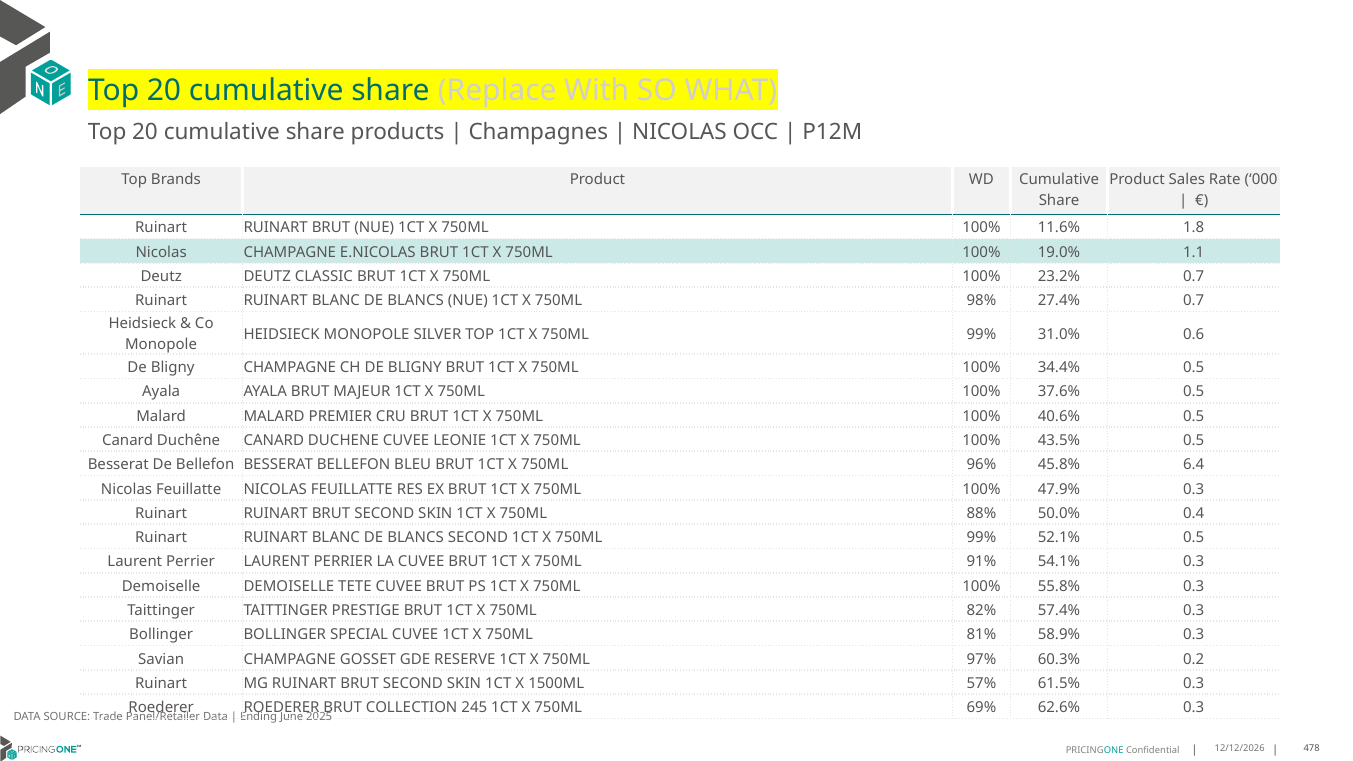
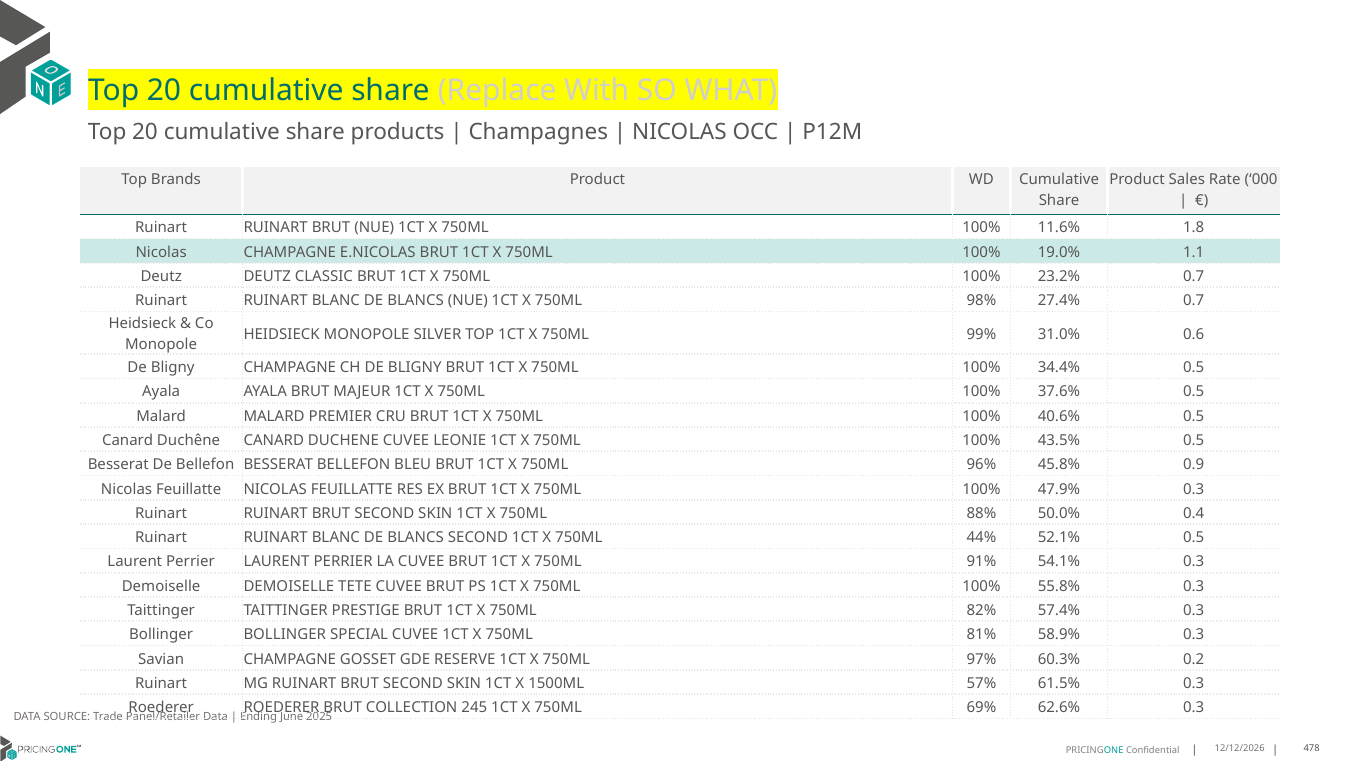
6.4: 6.4 -> 0.9 (1194, 465)
99%: 99% -> 44% (981, 538)
